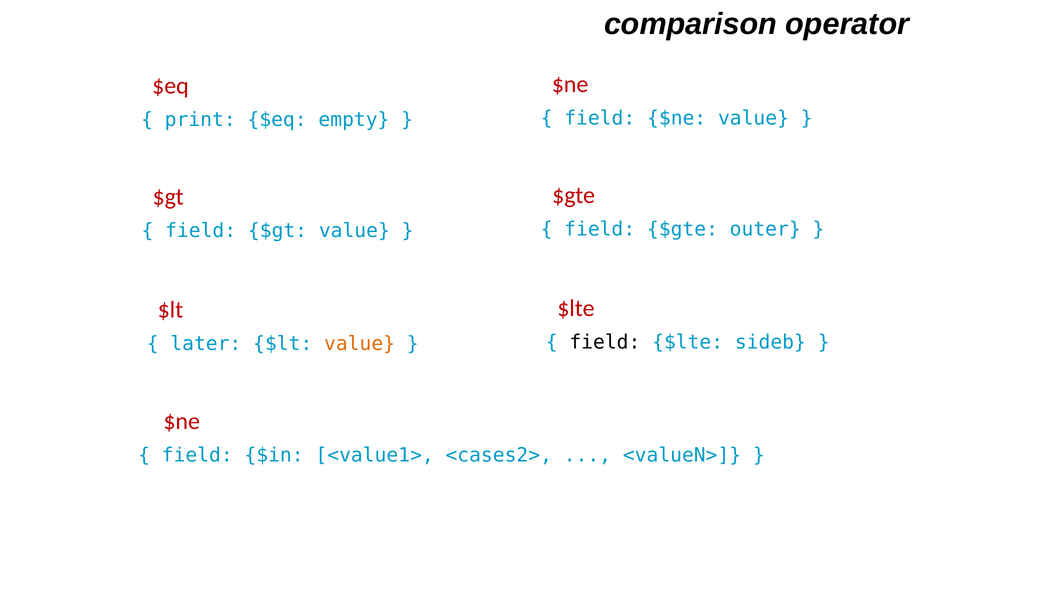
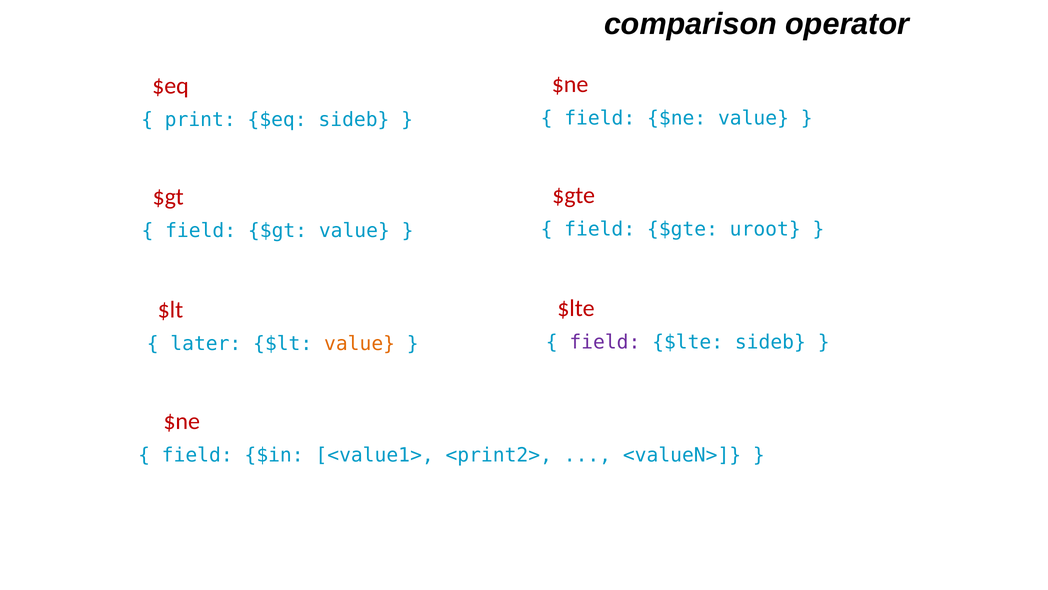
$eq empty: empty -> sideb (354, 120)
outer: outer -> uroot (765, 229)
field colour: black -> purple (605, 342)
<cases2>: <cases2> -> <print2> (499, 455)
